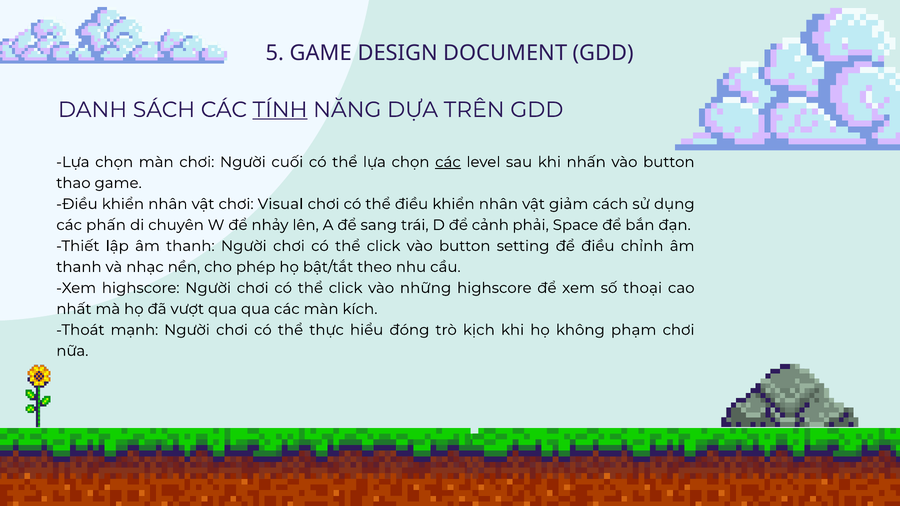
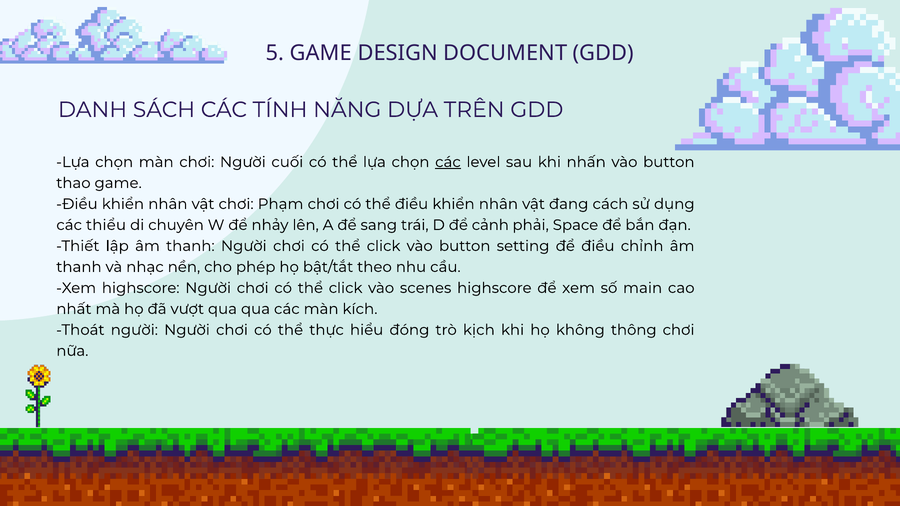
TÍNH underline: present -> none (280, 110)
Visual: Visual -> Phạm (281, 204)
giảm: giảm -> đang (569, 204)
phấn: phấn -> thiểu (106, 225)
những: những -> scenes (426, 288)
thoại: thoại -> main (643, 288)
Thoát mạnh: mạnh -> người (134, 330)
phạm: phạm -> thông (634, 330)
